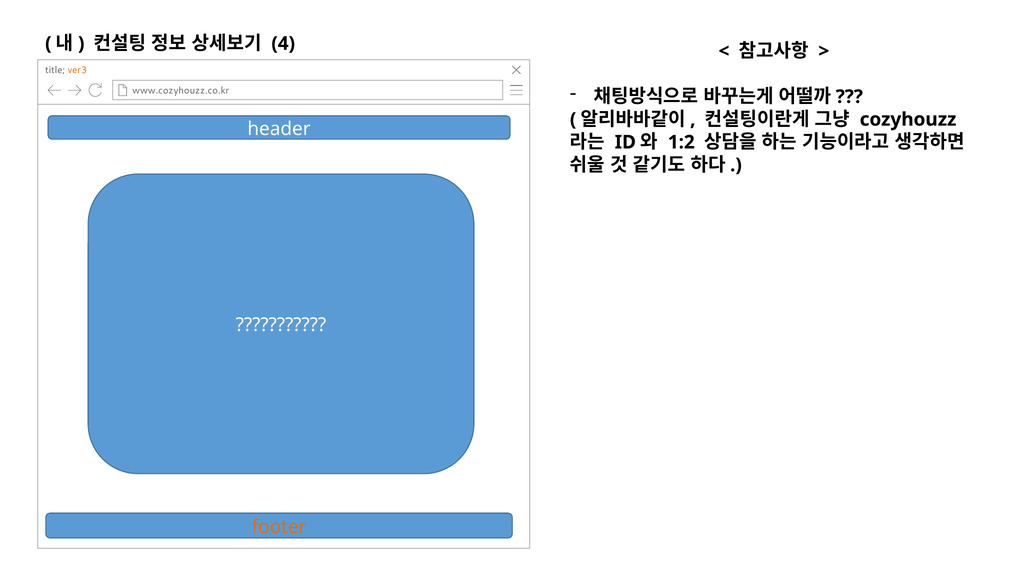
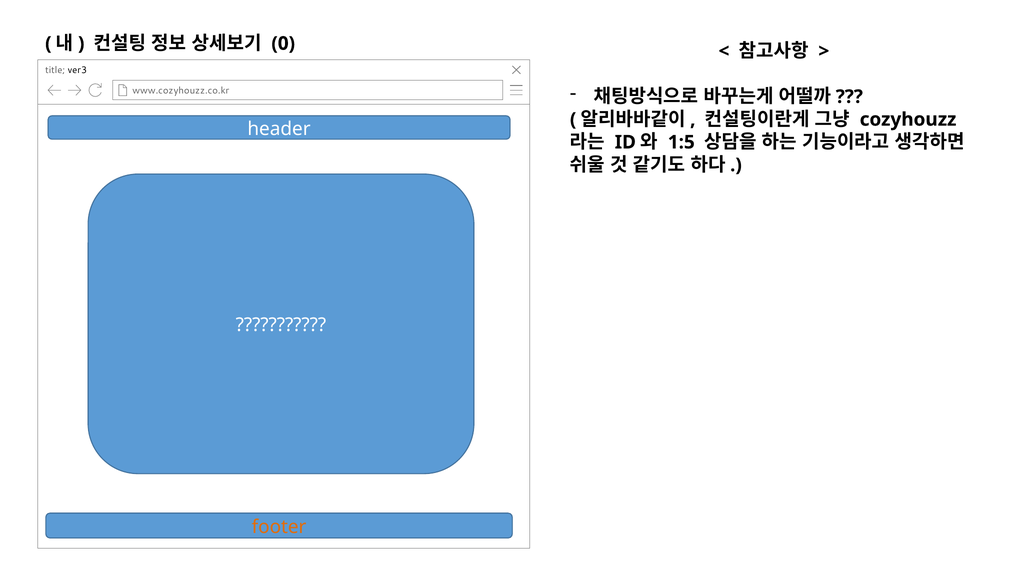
4: 4 -> 0 (283, 44)
ver3 colour: orange -> black (77, 70)
1:2: 1:2 -> 1:5 (681, 142)
